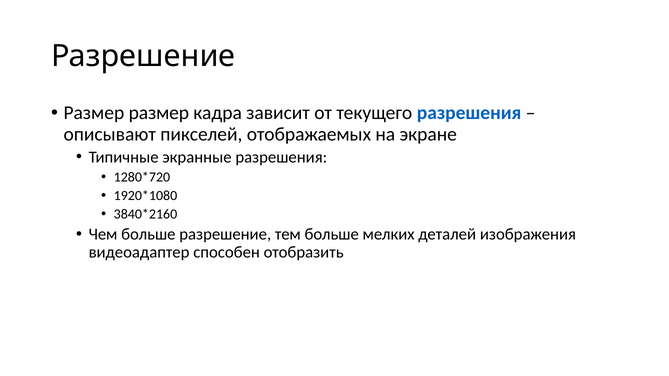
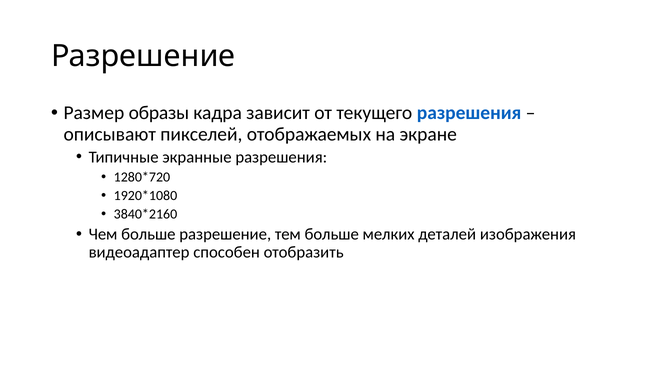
Размер размер: размер -> образы (159, 113)
